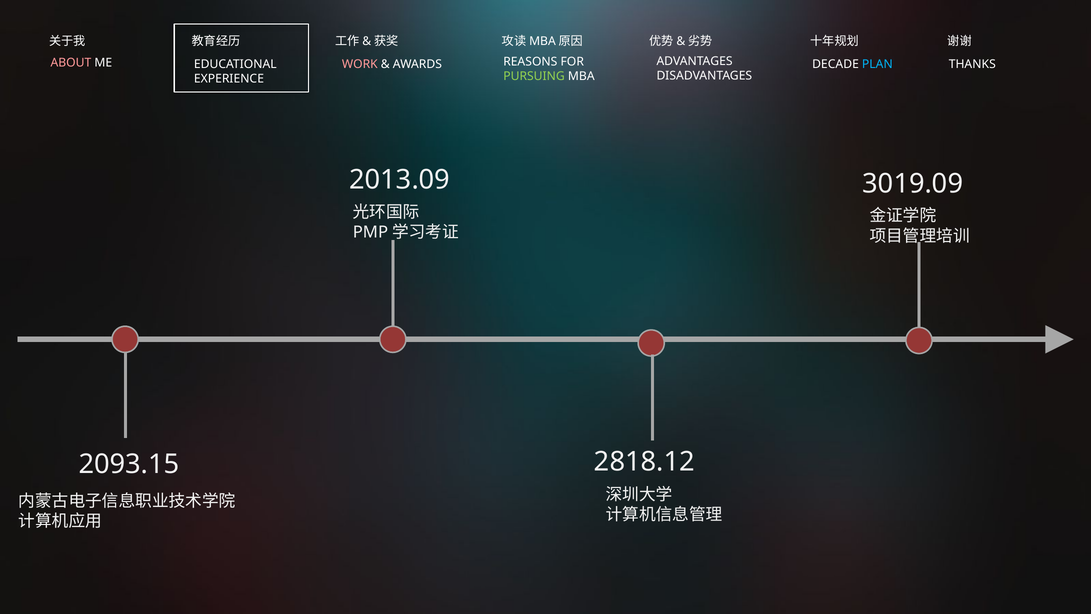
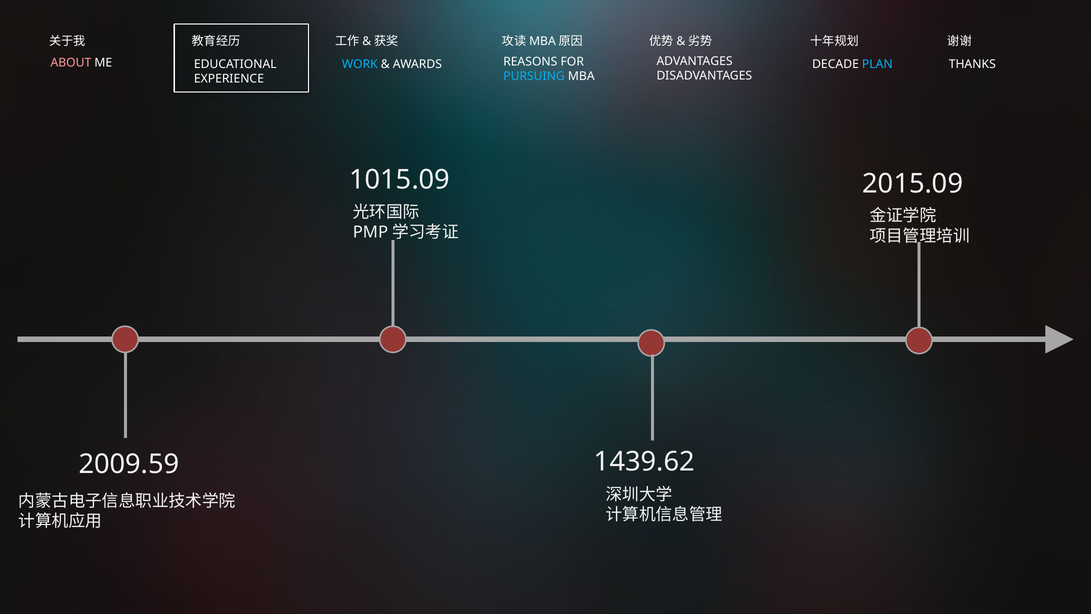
WORK colour: pink -> light blue (360, 64)
PURSUING colour: light green -> light blue (534, 76)
2013.09: 2013.09 -> 1015.09 (400, 180)
3019.09: 3019.09 -> 2015.09 (913, 184)
2818.12: 2818.12 -> 1439.62 (644, 462)
2093.15: 2093.15 -> 2009.59 (129, 464)
